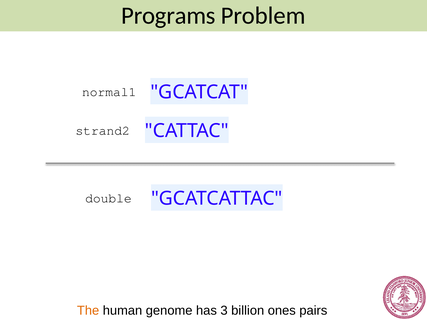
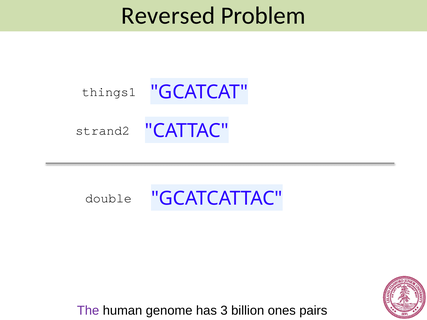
Programs: Programs -> Reversed (168, 16)
normal1: normal1 -> things1 (109, 92)
The colour: orange -> purple (88, 311)
